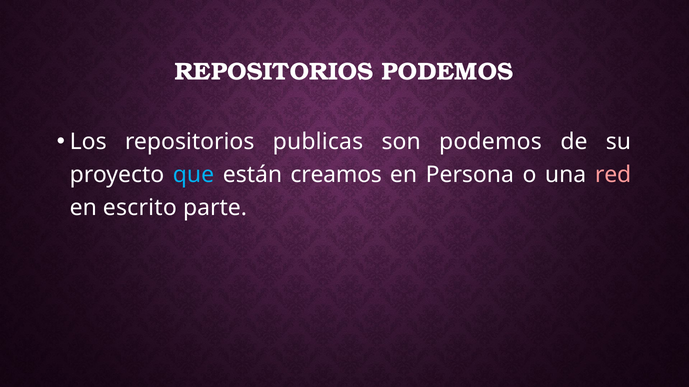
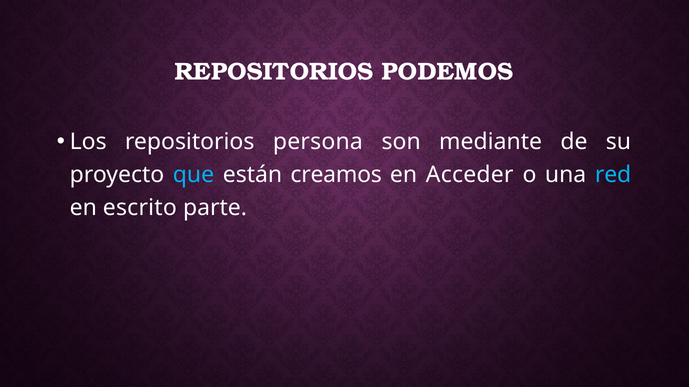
publicas: publicas -> persona (318, 142)
son podemos: podemos -> mediante (491, 142)
Persona: Persona -> Acceder (470, 175)
red colour: pink -> light blue (613, 175)
